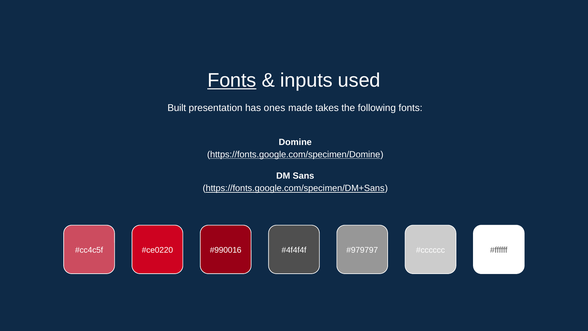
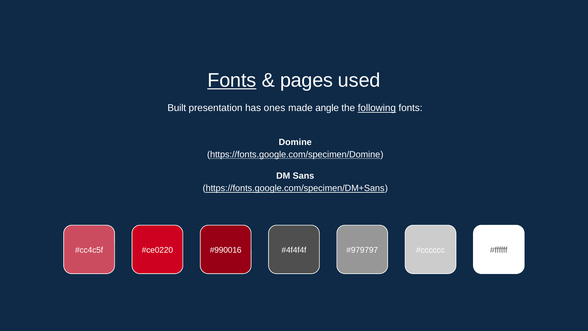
inputs: inputs -> pages (307, 80)
takes: takes -> angle (327, 108)
following underline: none -> present (377, 108)
